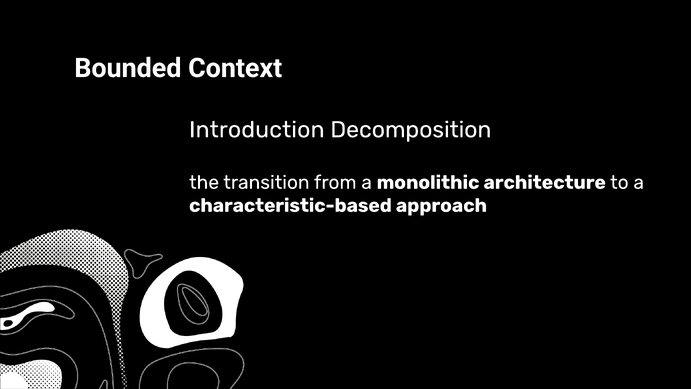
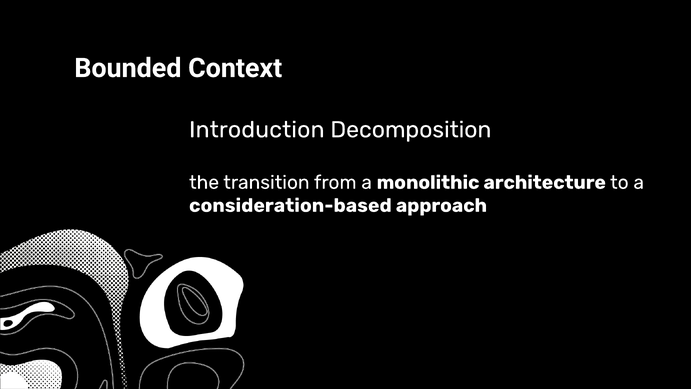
characteristic-based: characteristic-based -> consideration-based (290, 205)
